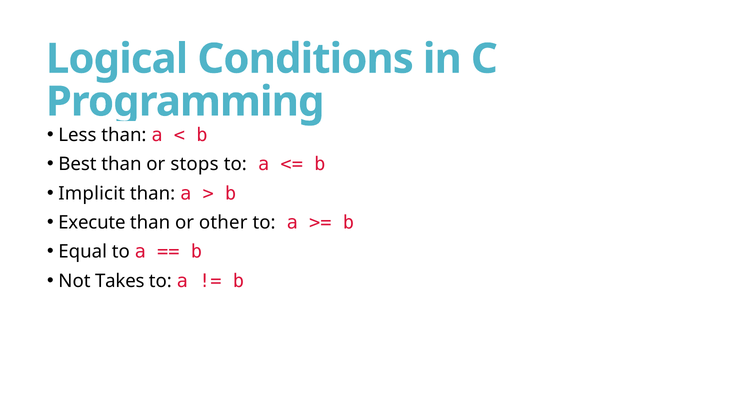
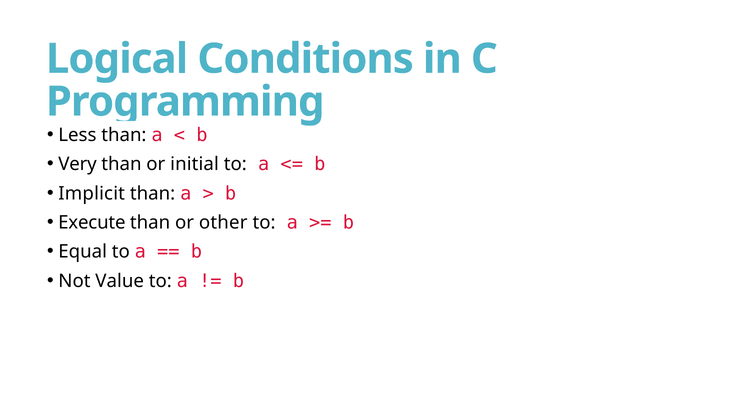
Best: Best -> Very (78, 164)
stops: stops -> initial (195, 164)
Takes: Takes -> Value (120, 281)
